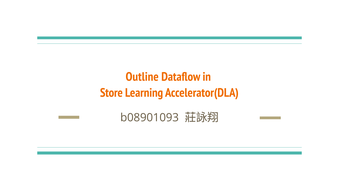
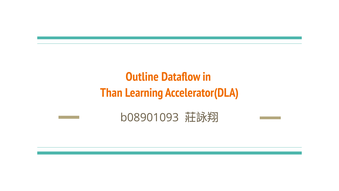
Store: Store -> Than (111, 93)
